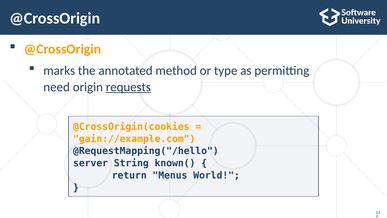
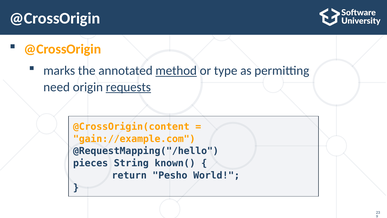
method underline: none -> present (176, 71)
@CrossOrigin(cookies: @CrossOrigin(cookies -> @CrossOrigin(content (131, 126)
server: server -> pieces (91, 163)
Menus: Menus -> Pesho (170, 175)
